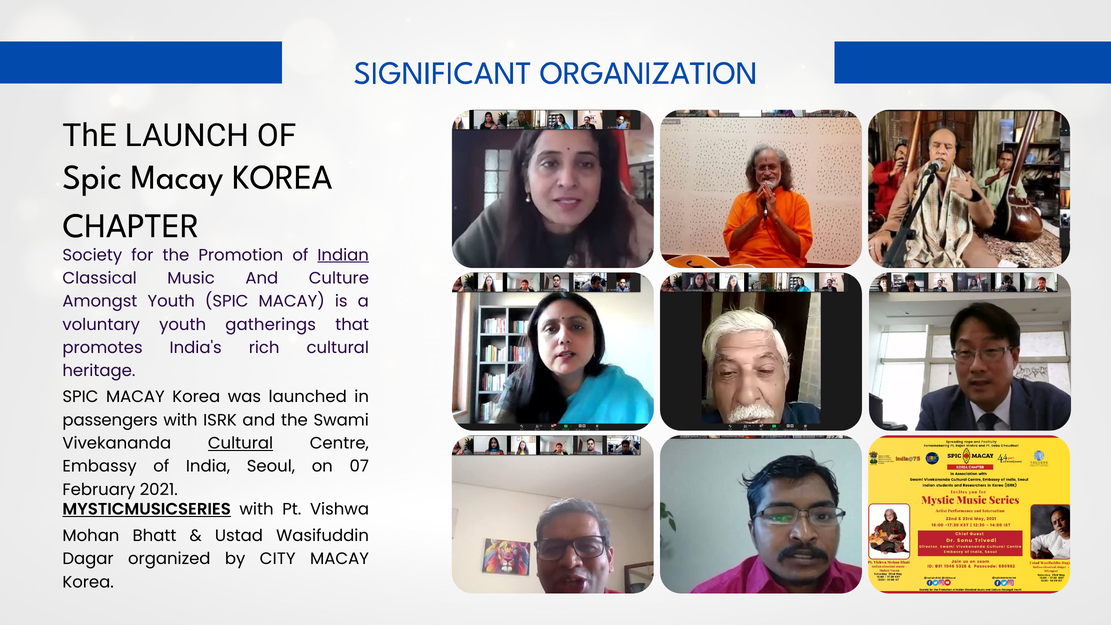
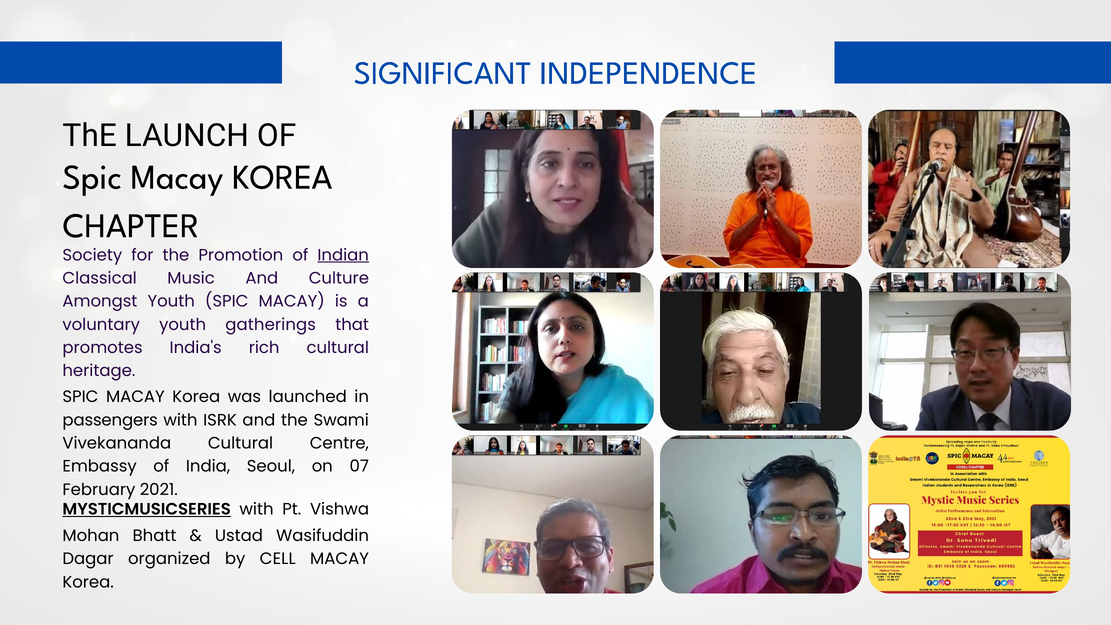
ORGANIZATION: ORGANIZATION -> INDEPENDENCE (648, 73)
Cultural underline: present -> none (241, 443)
CITY: CITY -> CELL (278, 559)
